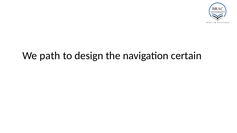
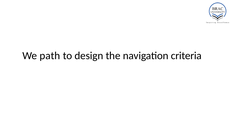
certain: certain -> criteria (186, 56)
